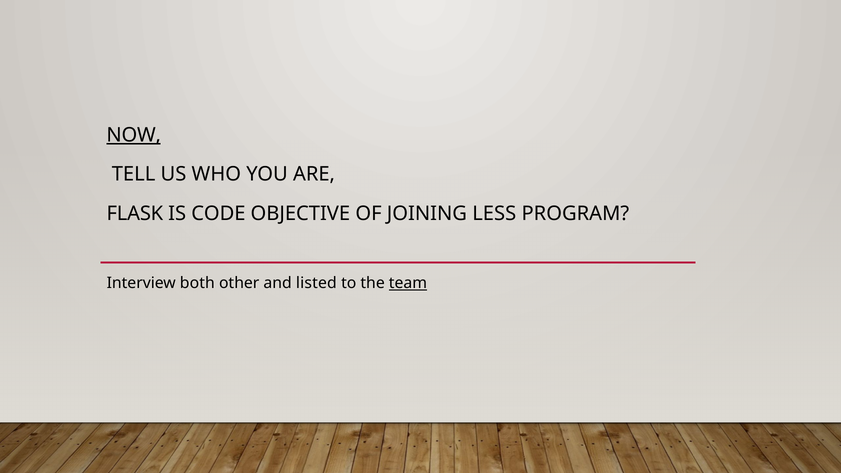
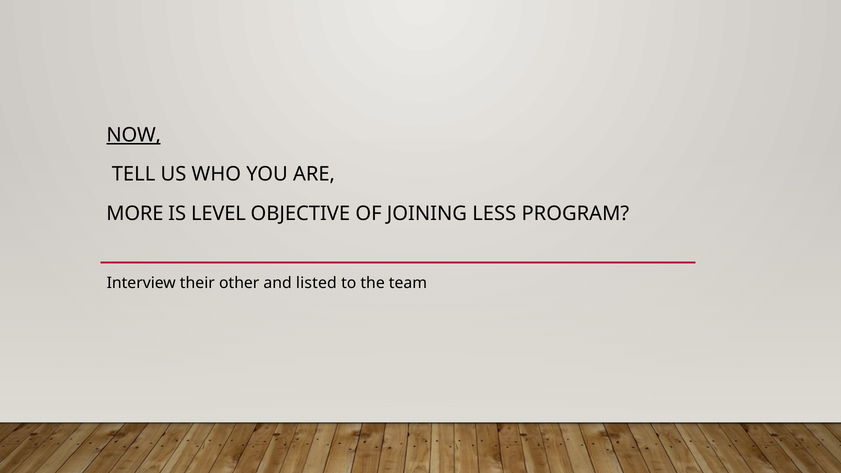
FLASK: FLASK -> MORE (135, 213)
CODE: CODE -> LEVEL (218, 213)
both: both -> their (197, 283)
team underline: present -> none (408, 283)
